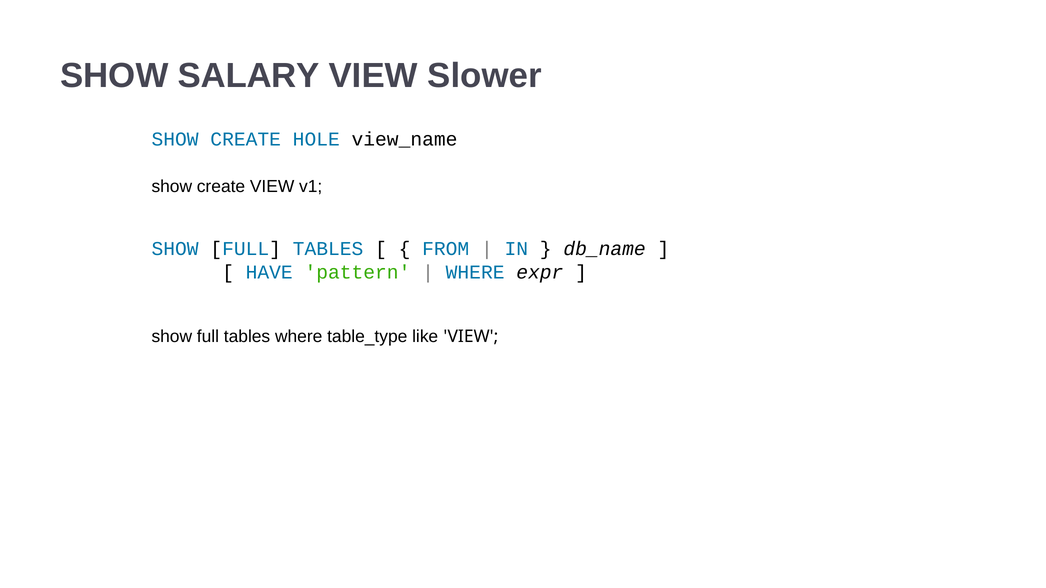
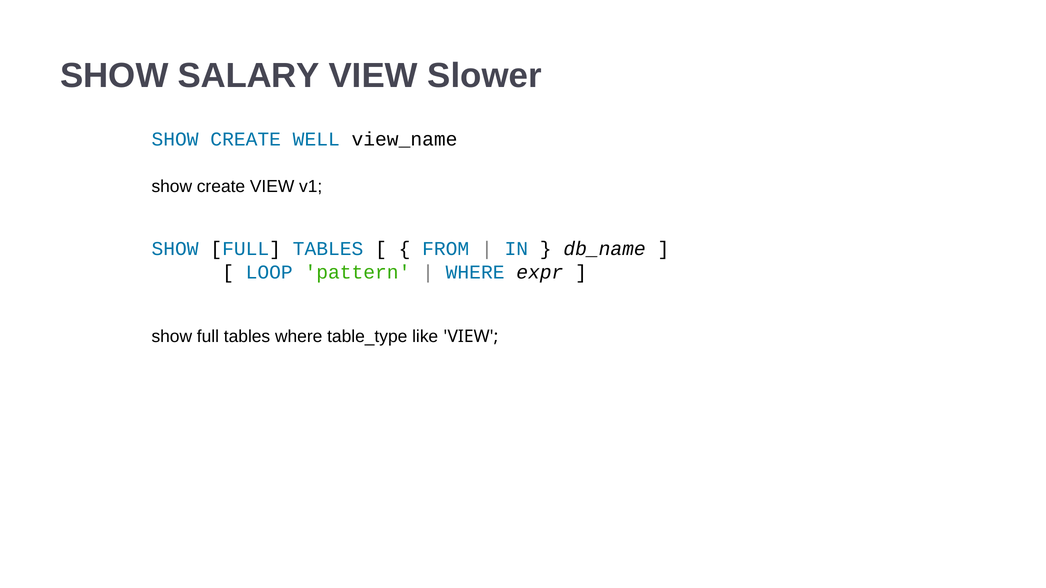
HOLE: HOLE -> WELL (316, 139)
HAVE: HAVE -> LOOP (269, 273)
